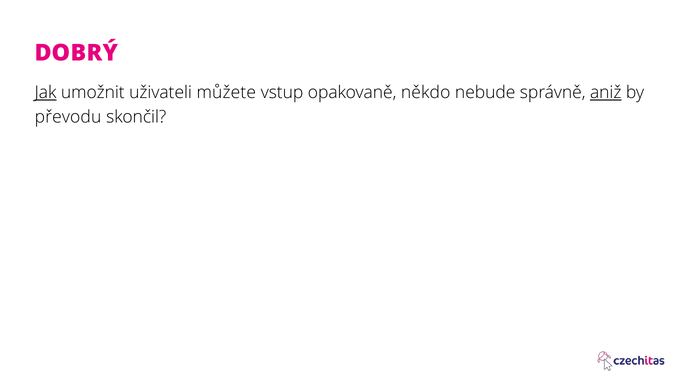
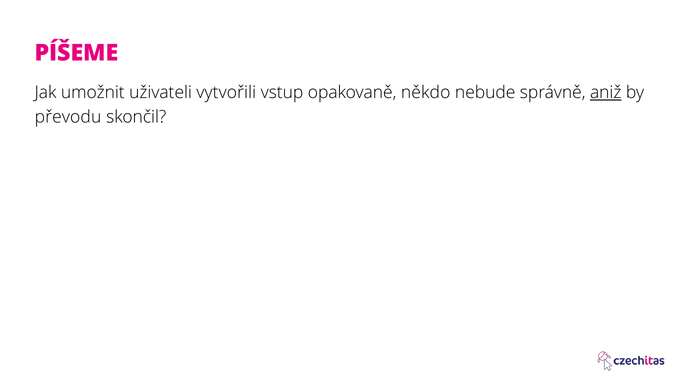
DOBRÝ: DOBRÝ -> PÍŠEME (76, 53)
Jak underline: present -> none (45, 93)
můžete: můžete -> vytvořili (226, 93)
